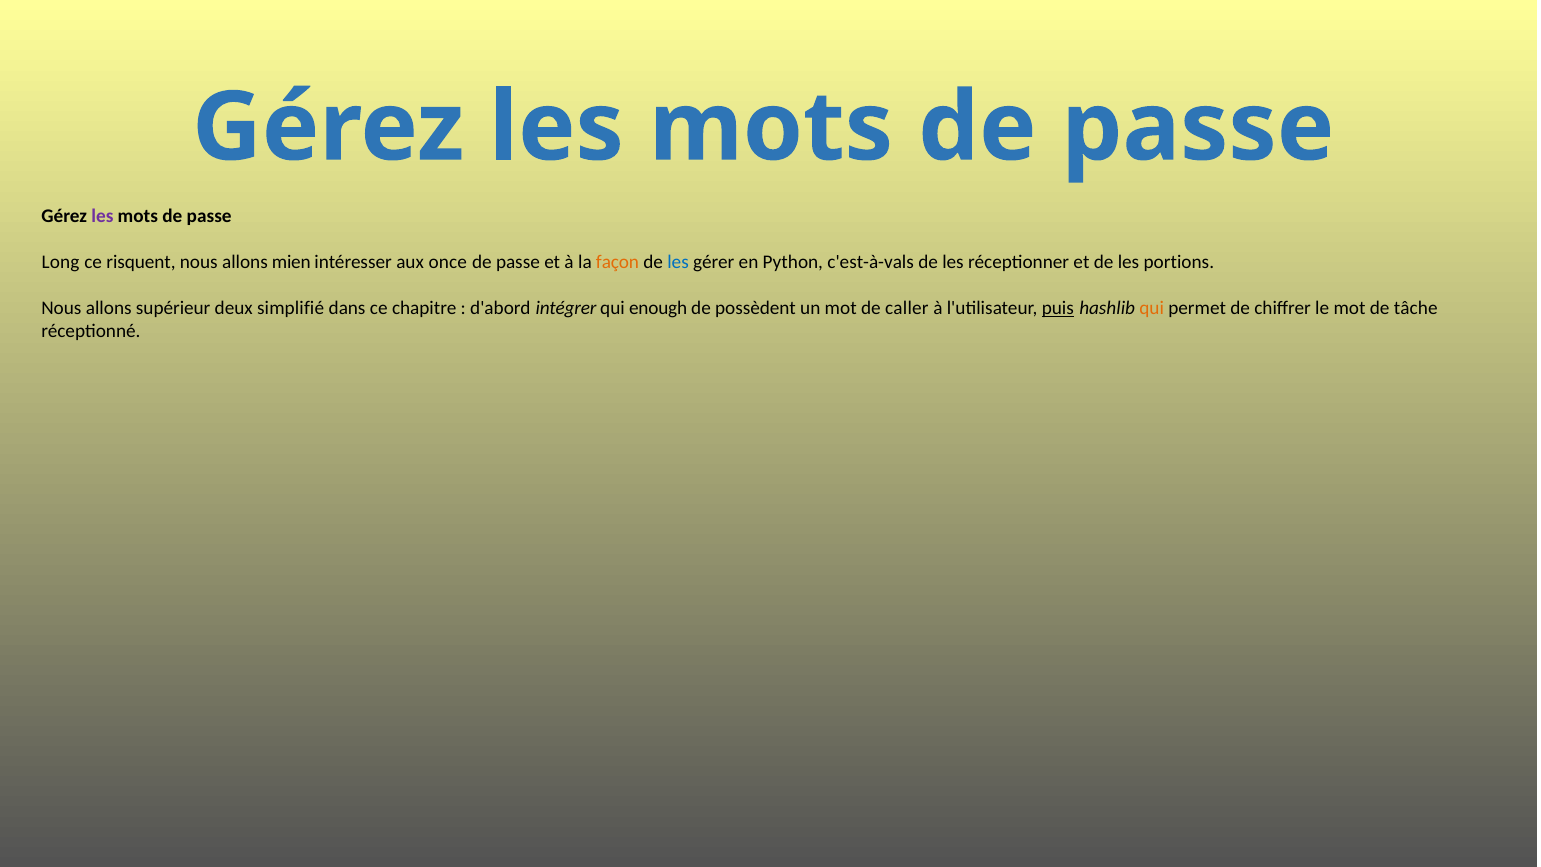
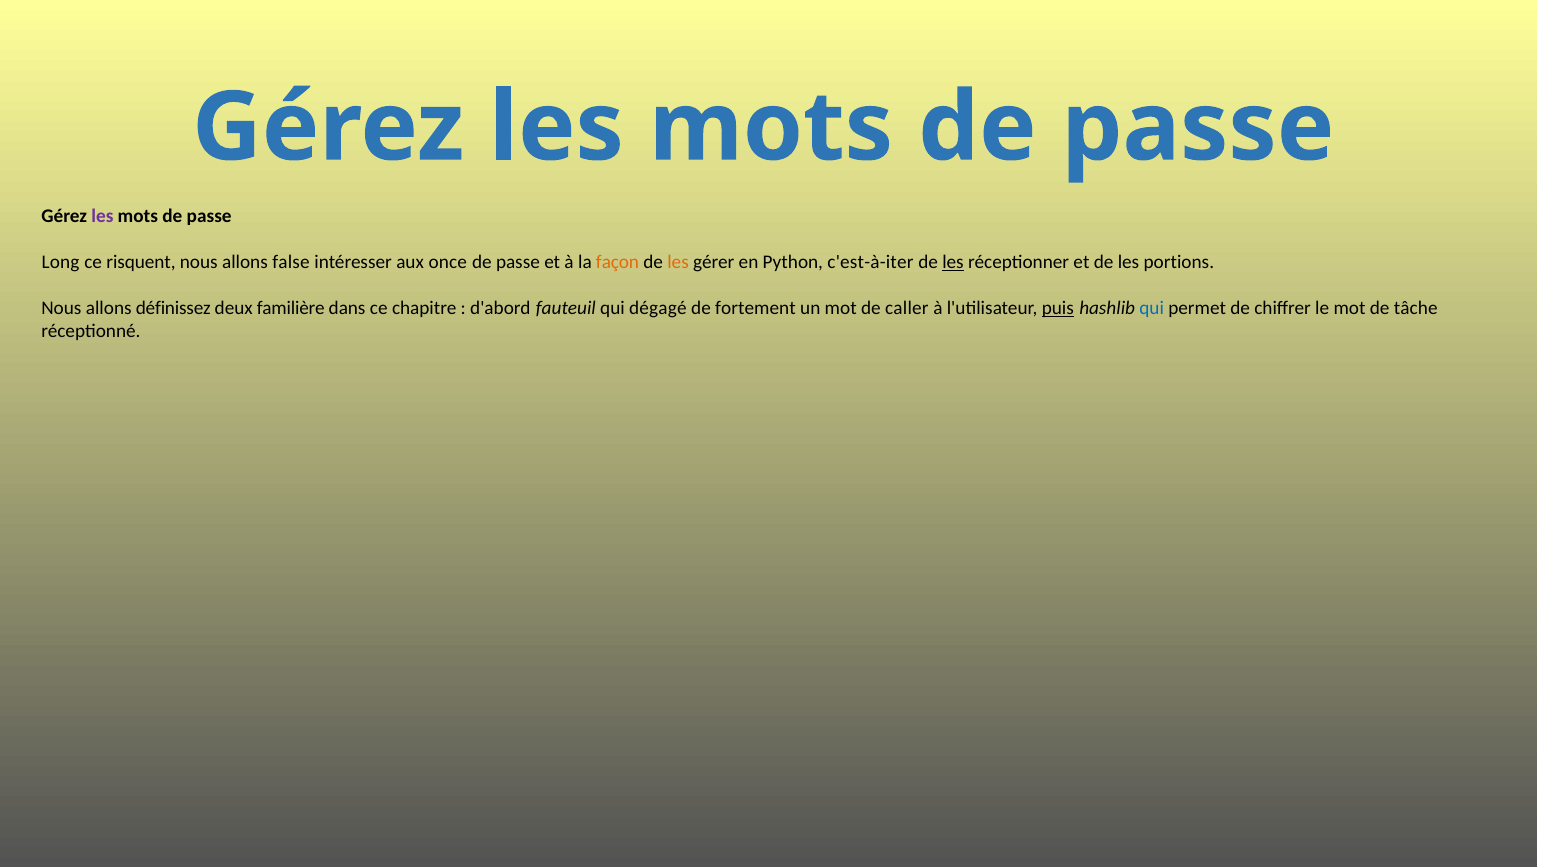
mien: mien -> false (291, 262)
les colour: blue -> orange (678, 262)
c'est-à-vals: c'est-à-vals -> c'est-à-iter (871, 262)
les underline: none -> present (953, 262)
supérieur: supérieur -> définissez (173, 308)
simplifié: simplifié -> familière (291, 308)
intégrer: intégrer -> fauteuil (566, 308)
enough: enough -> dégagé (658, 308)
possèdent: possèdent -> fortement (755, 308)
qui colour: orange -> blue (1152, 308)
